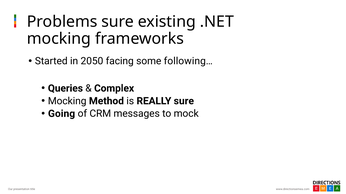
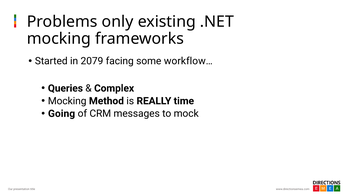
Problems sure: sure -> only (118, 22)
2050: 2050 -> 2079 (92, 61)
following…: following… -> workflow… (188, 61)
REALLY sure: sure -> time (184, 101)
